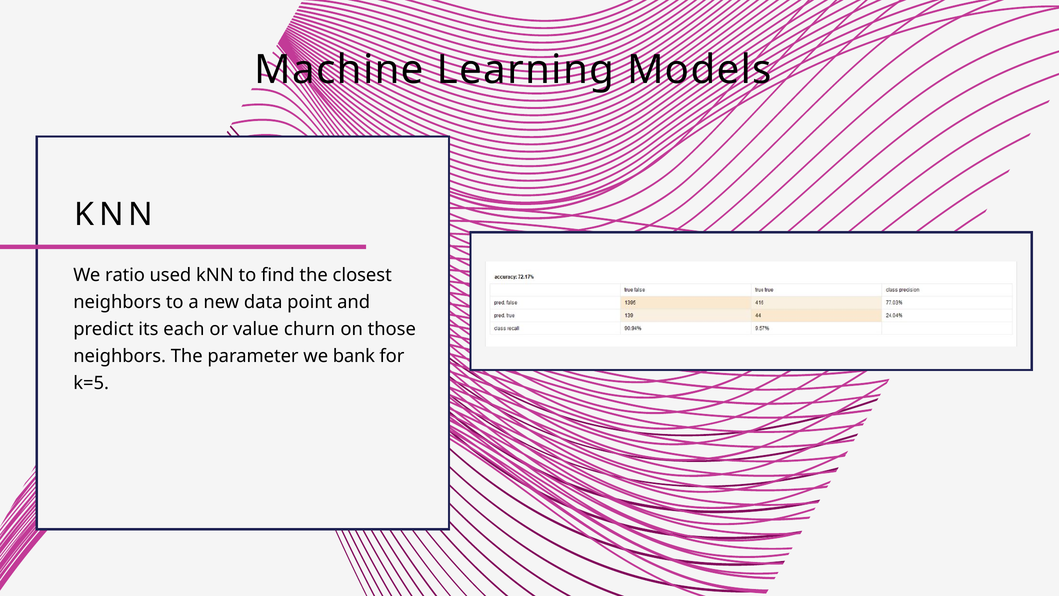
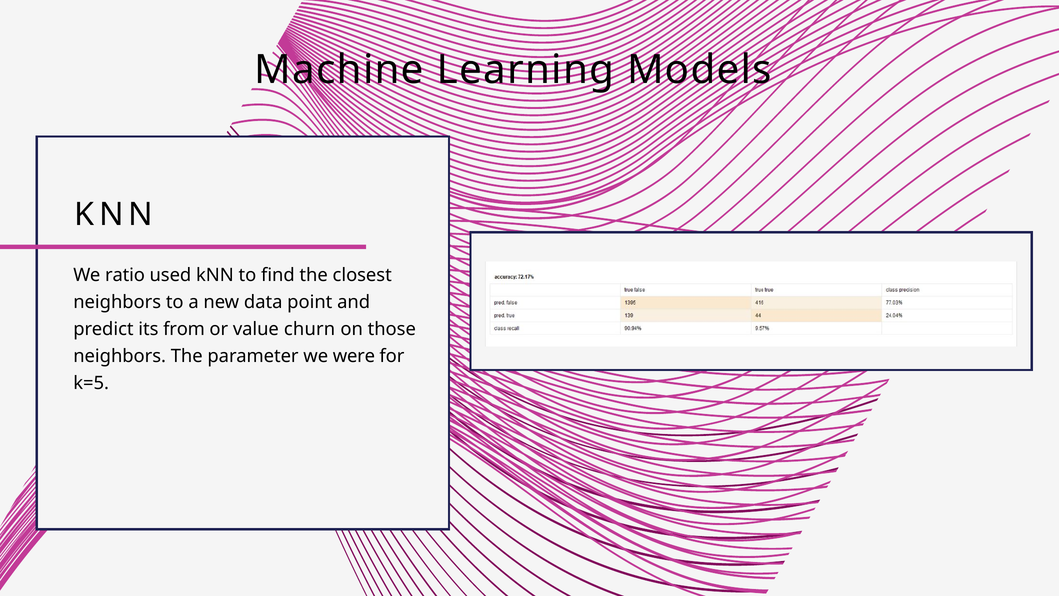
each: each -> from (184, 329)
bank: bank -> were (354, 356)
